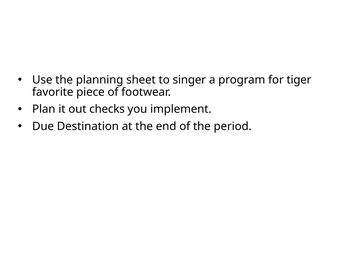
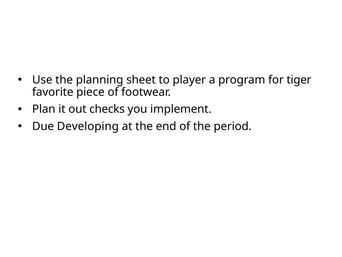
singer: singer -> player (189, 80)
Destination: Destination -> Developing (88, 126)
